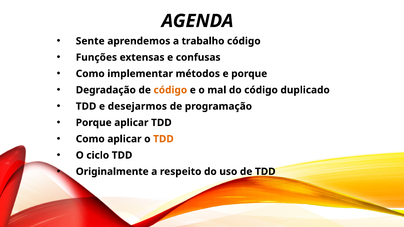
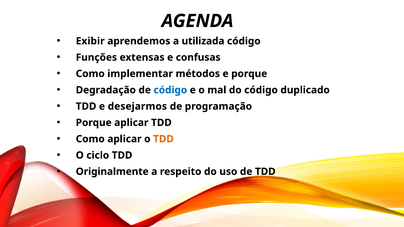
Sente: Sente -> Exibir (90, 41)
trabalho: trabalho -> utilizada (203, 41)
código colour: orange -> blue (170, 90)
